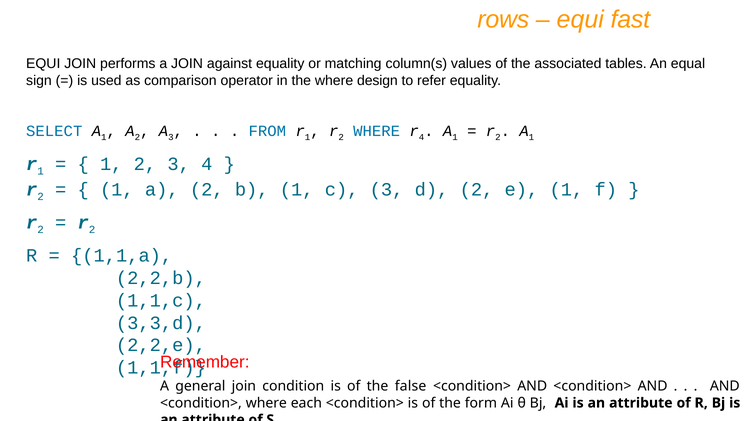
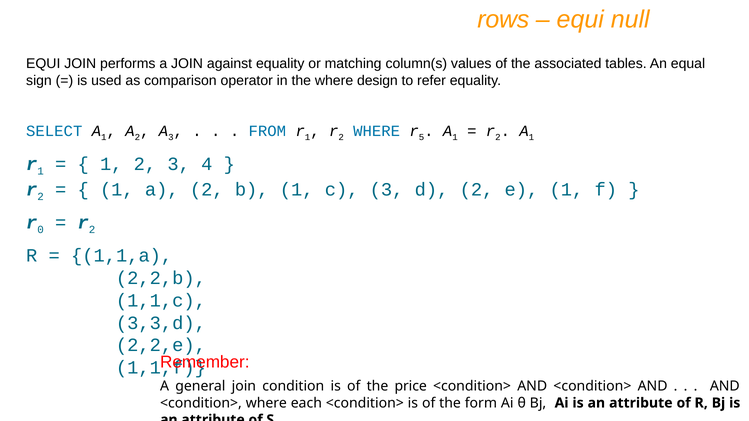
fast: fast -> null (630, 19)
r 4: 4 -> 5 (422, 137)
2: 2 -> 0 (41, 230)
false: false -> price (411, 386)
